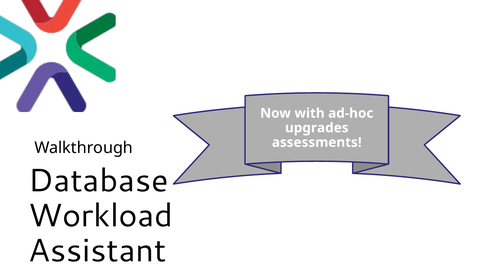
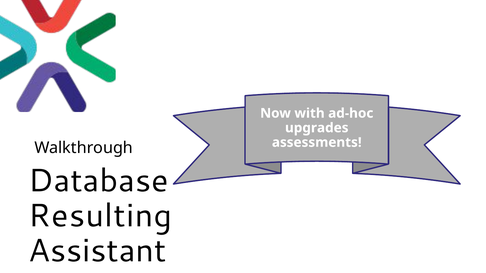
Workload: Workload -> Resulting (100, 216)
